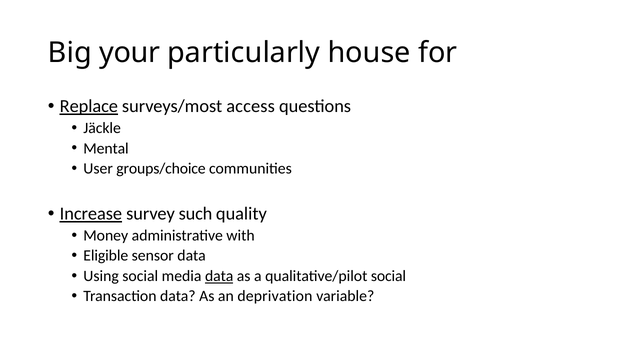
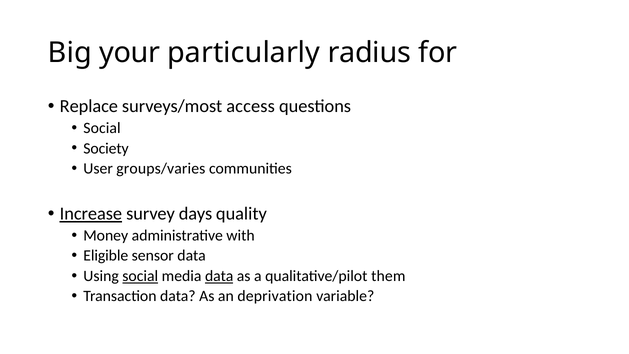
house: house -> radius (369, 53)
Replace underline: present -> none (89, 106)
Jäckle: Jäckle -> Social (102, 128)
Mental: Mental -> Society (106, 148)
groups/choice: groups/choice -> groups/varies (161, 169)
such: such -> days (196, 214)
social underline: none -> present (140, 276)
qualitative/pilot social: social -> them (388, 276)
